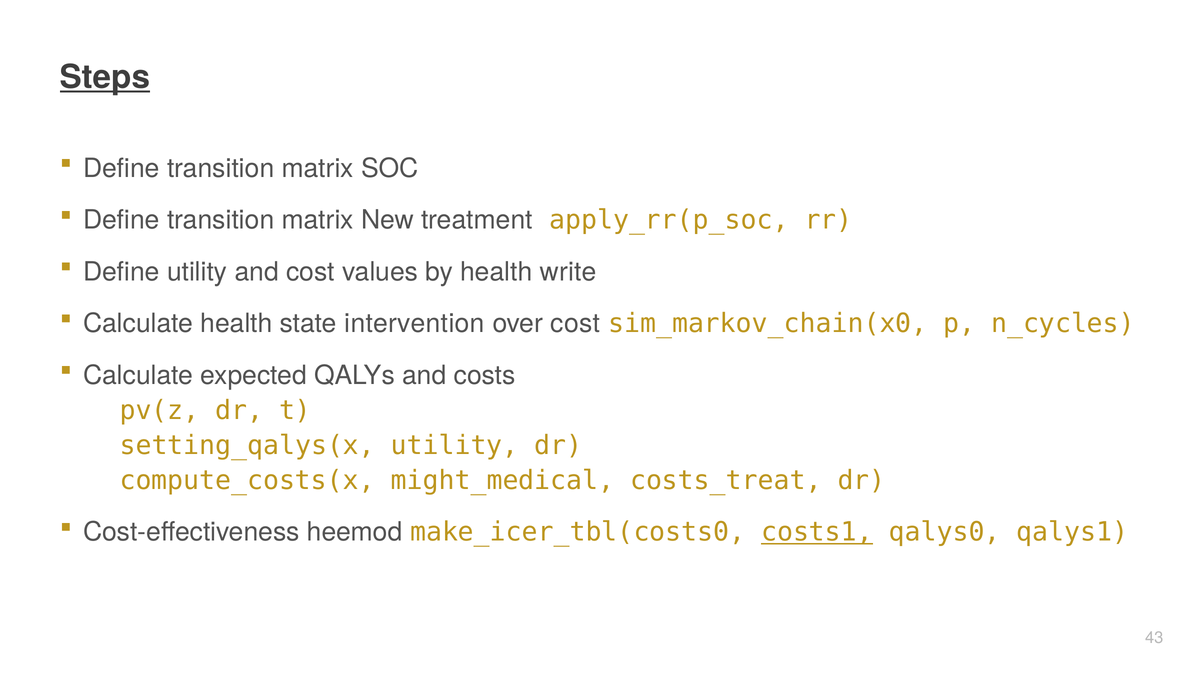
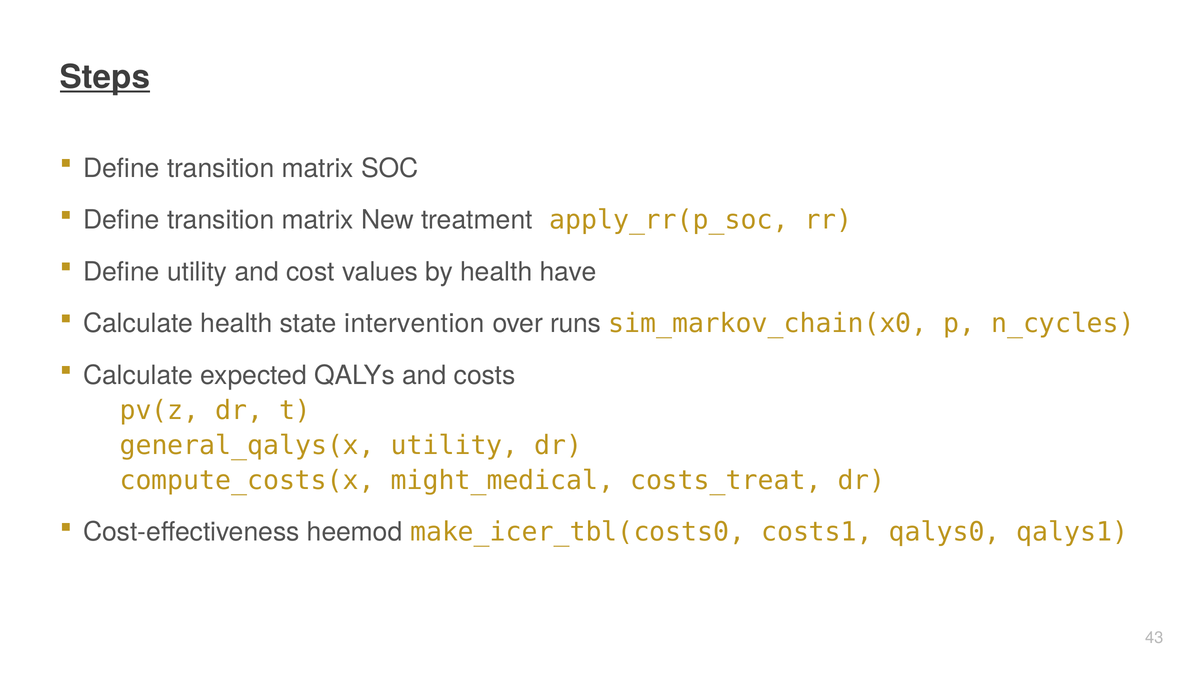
write: write -> have (568, 272)
over cost: cost -> runs (575, 324)
setting_qalys(x: setting_qalys(x -> general_qalys(x (247, 445)
costs1 underline: present -> none (817, 532)
